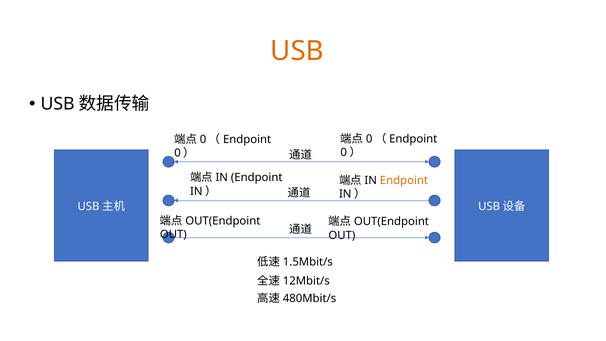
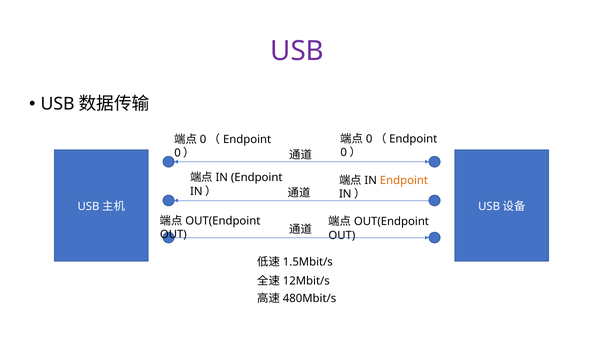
USB colour: orange -> purple (297, 51)
